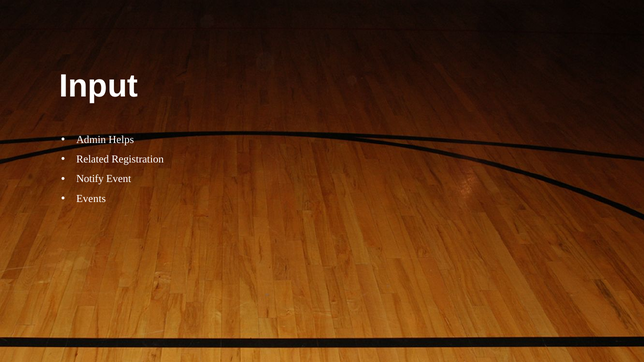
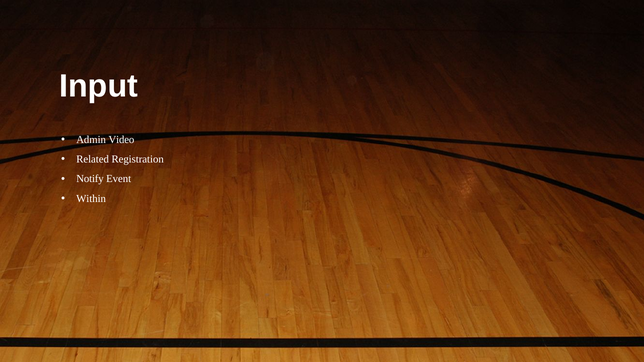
Helps: Helps -> Video (121, 140)
Events: Events -> Within (91, 199)
